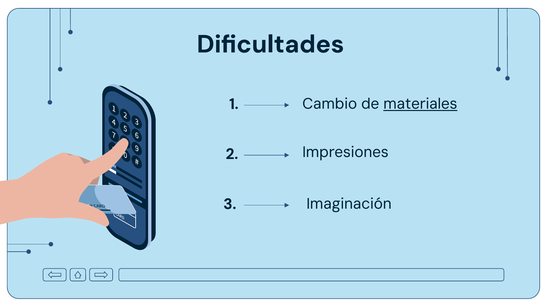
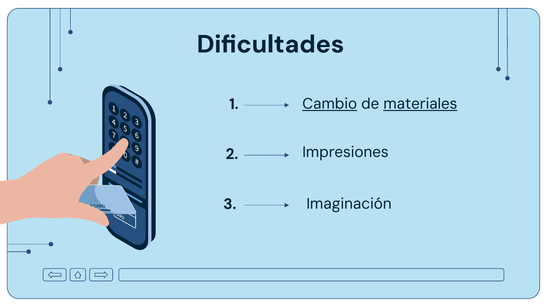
Cambio underline: none -> present (330, 104)
